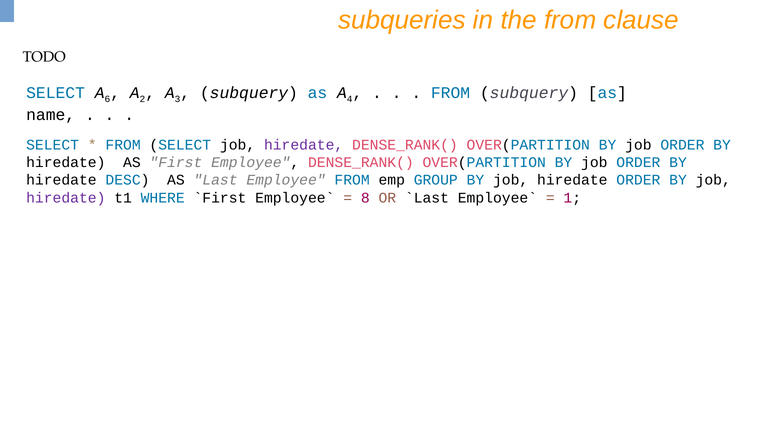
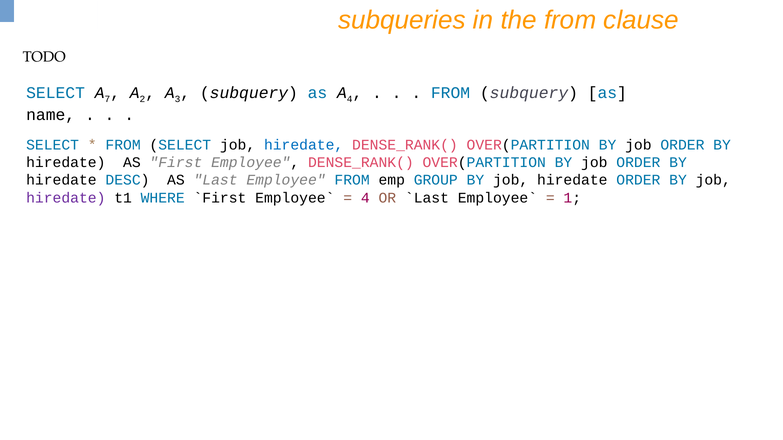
6: 6 -> 7 (107, 99)
hiredate colour: purple -> blue (304, 145)
8: 8 -> 4 (365, 198)
